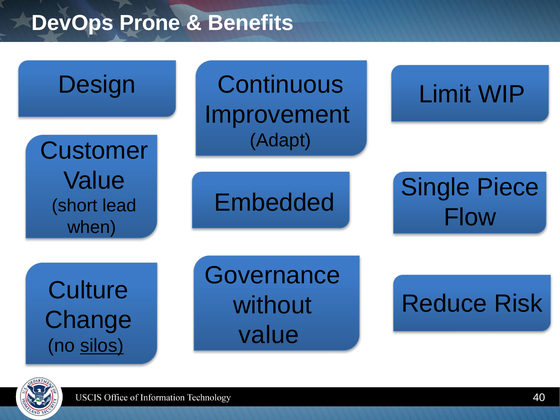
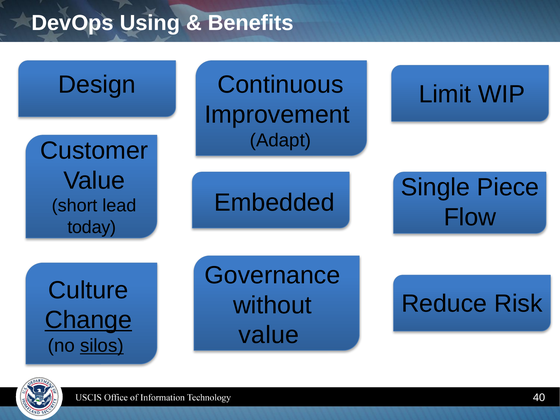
Prone: Prone -> Using (150, 23)
when: when -> today (92, 227)
Change underline: none -> present (88, 320)
